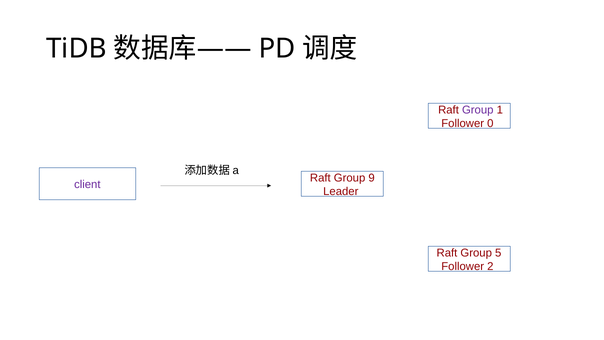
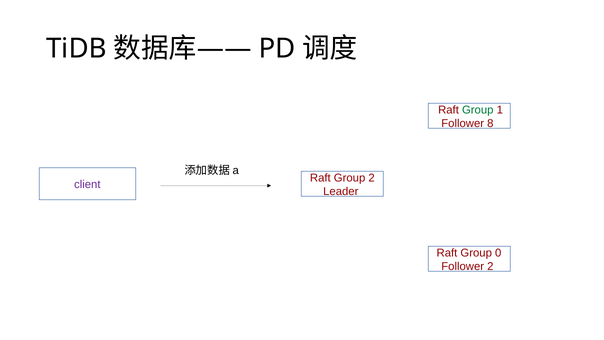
Group colour: purple -> green (478, 110)
0: 0 -> 8 (490, 123)
Group 9: 9 -> 2 (372, 178)
5: 5 -> 0 (498, 253)
